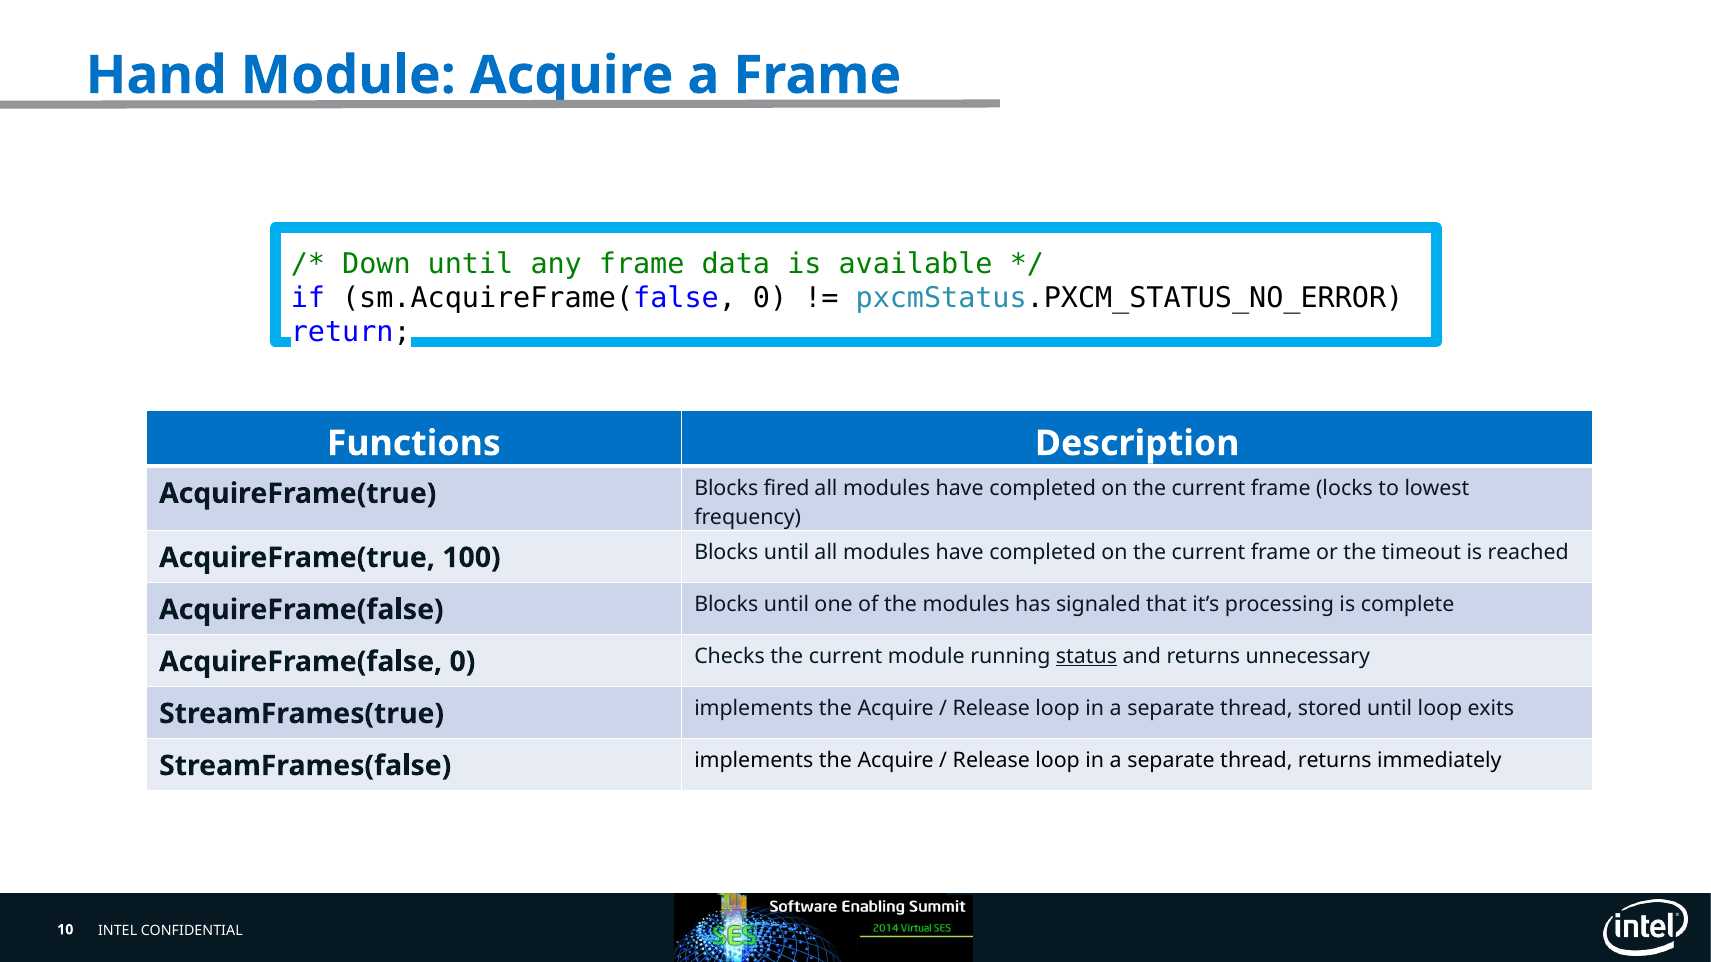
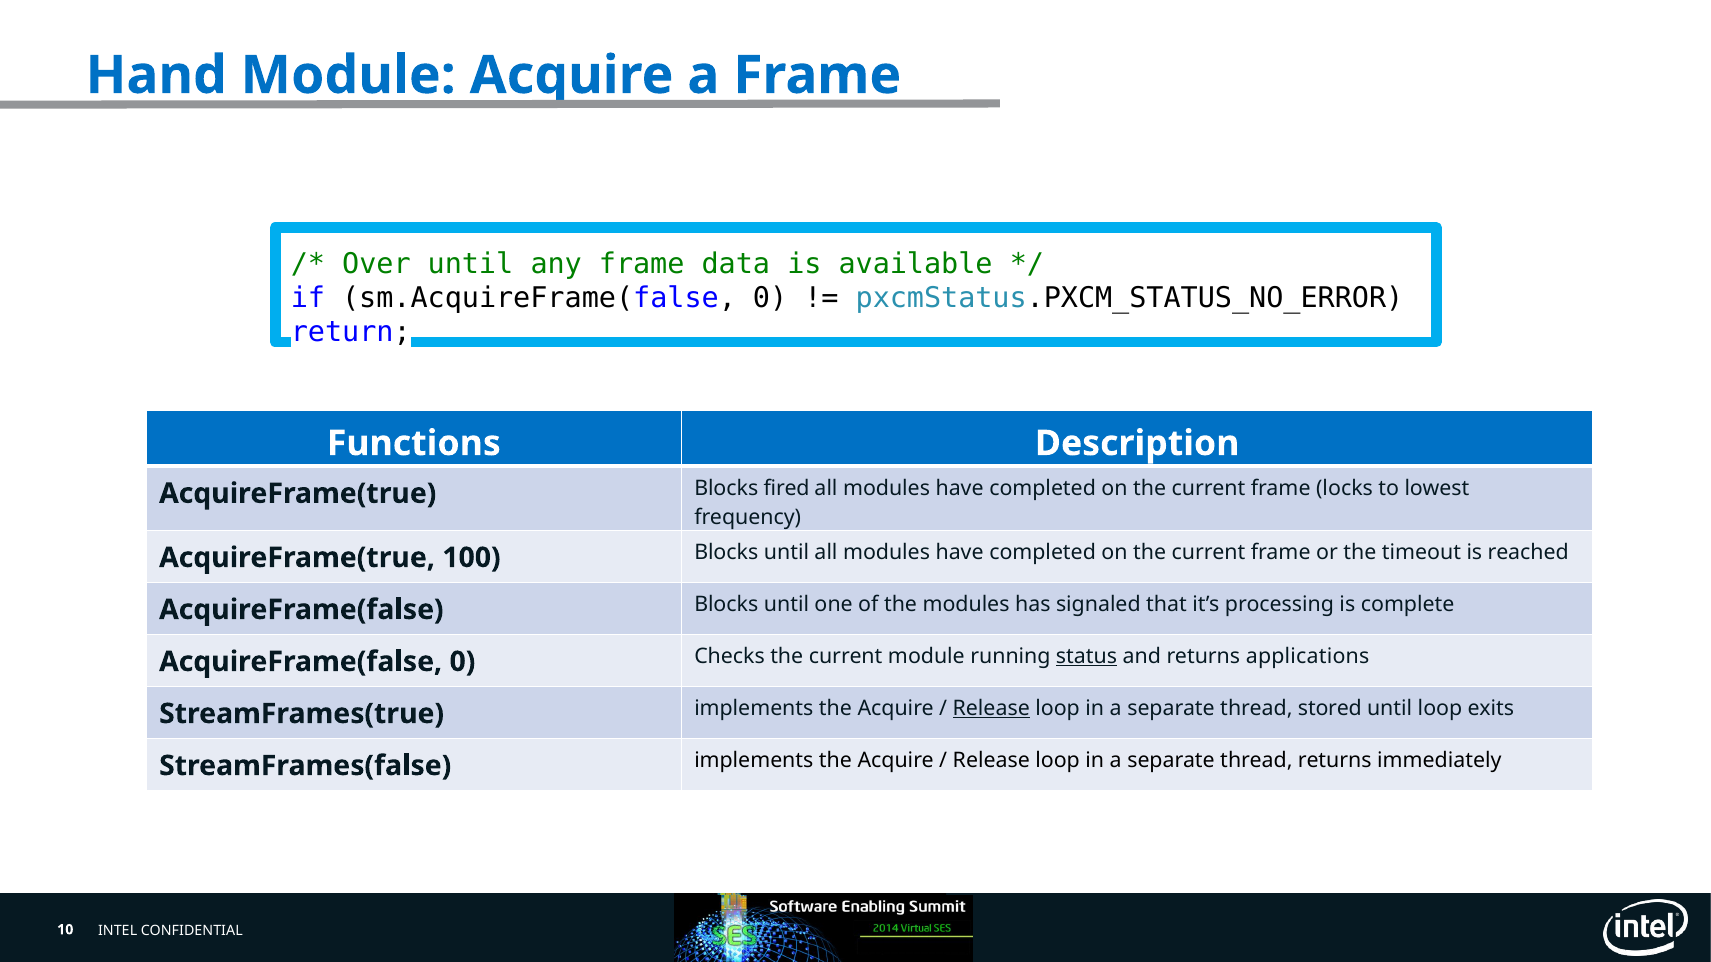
Down: Down -> Over (376, 264)
unnecessary: unnecessary -> applications (1308, 657)
Release underline: none -> present (991, 709)
